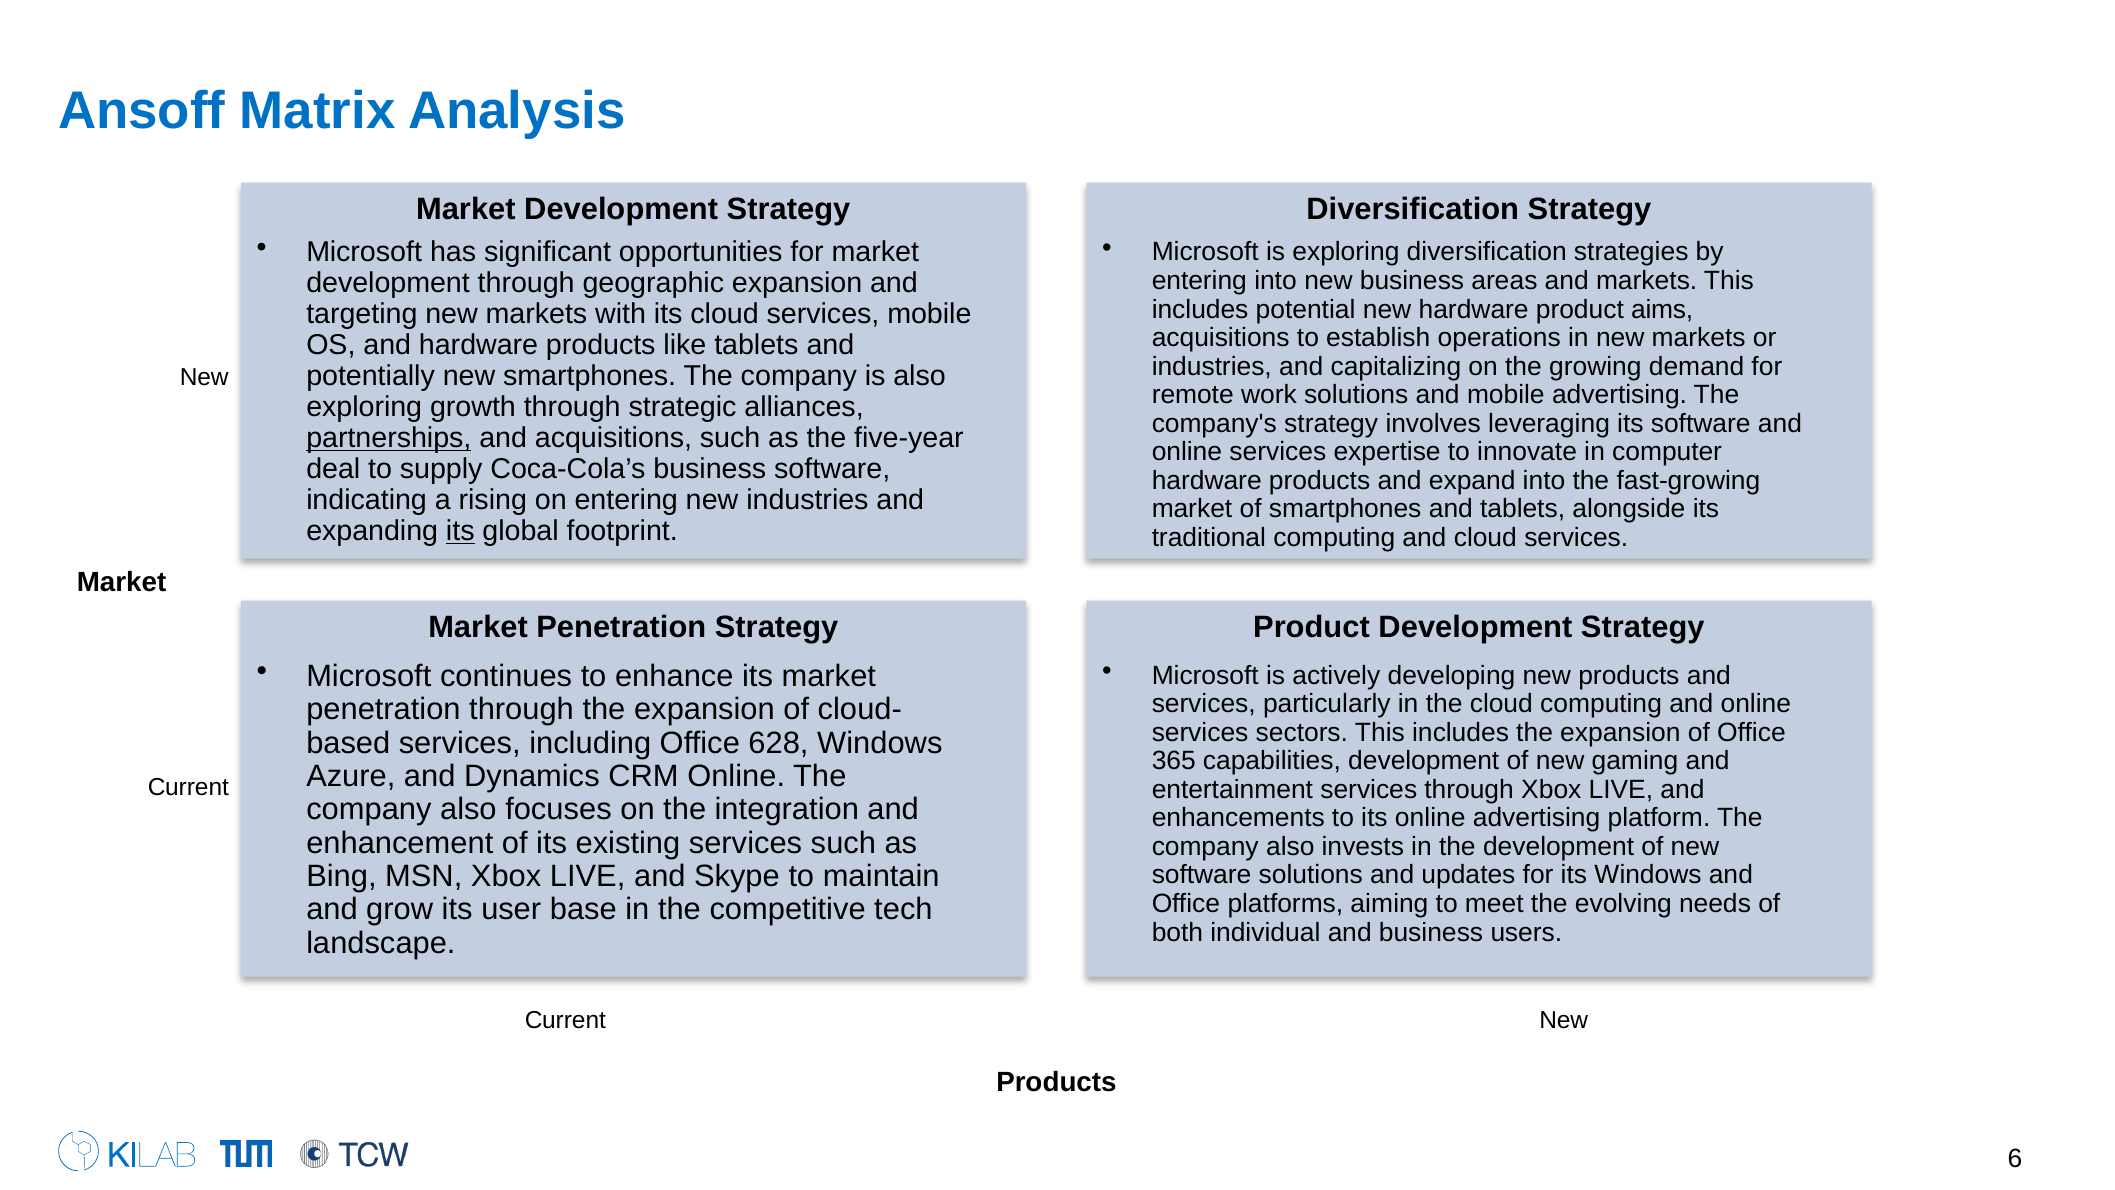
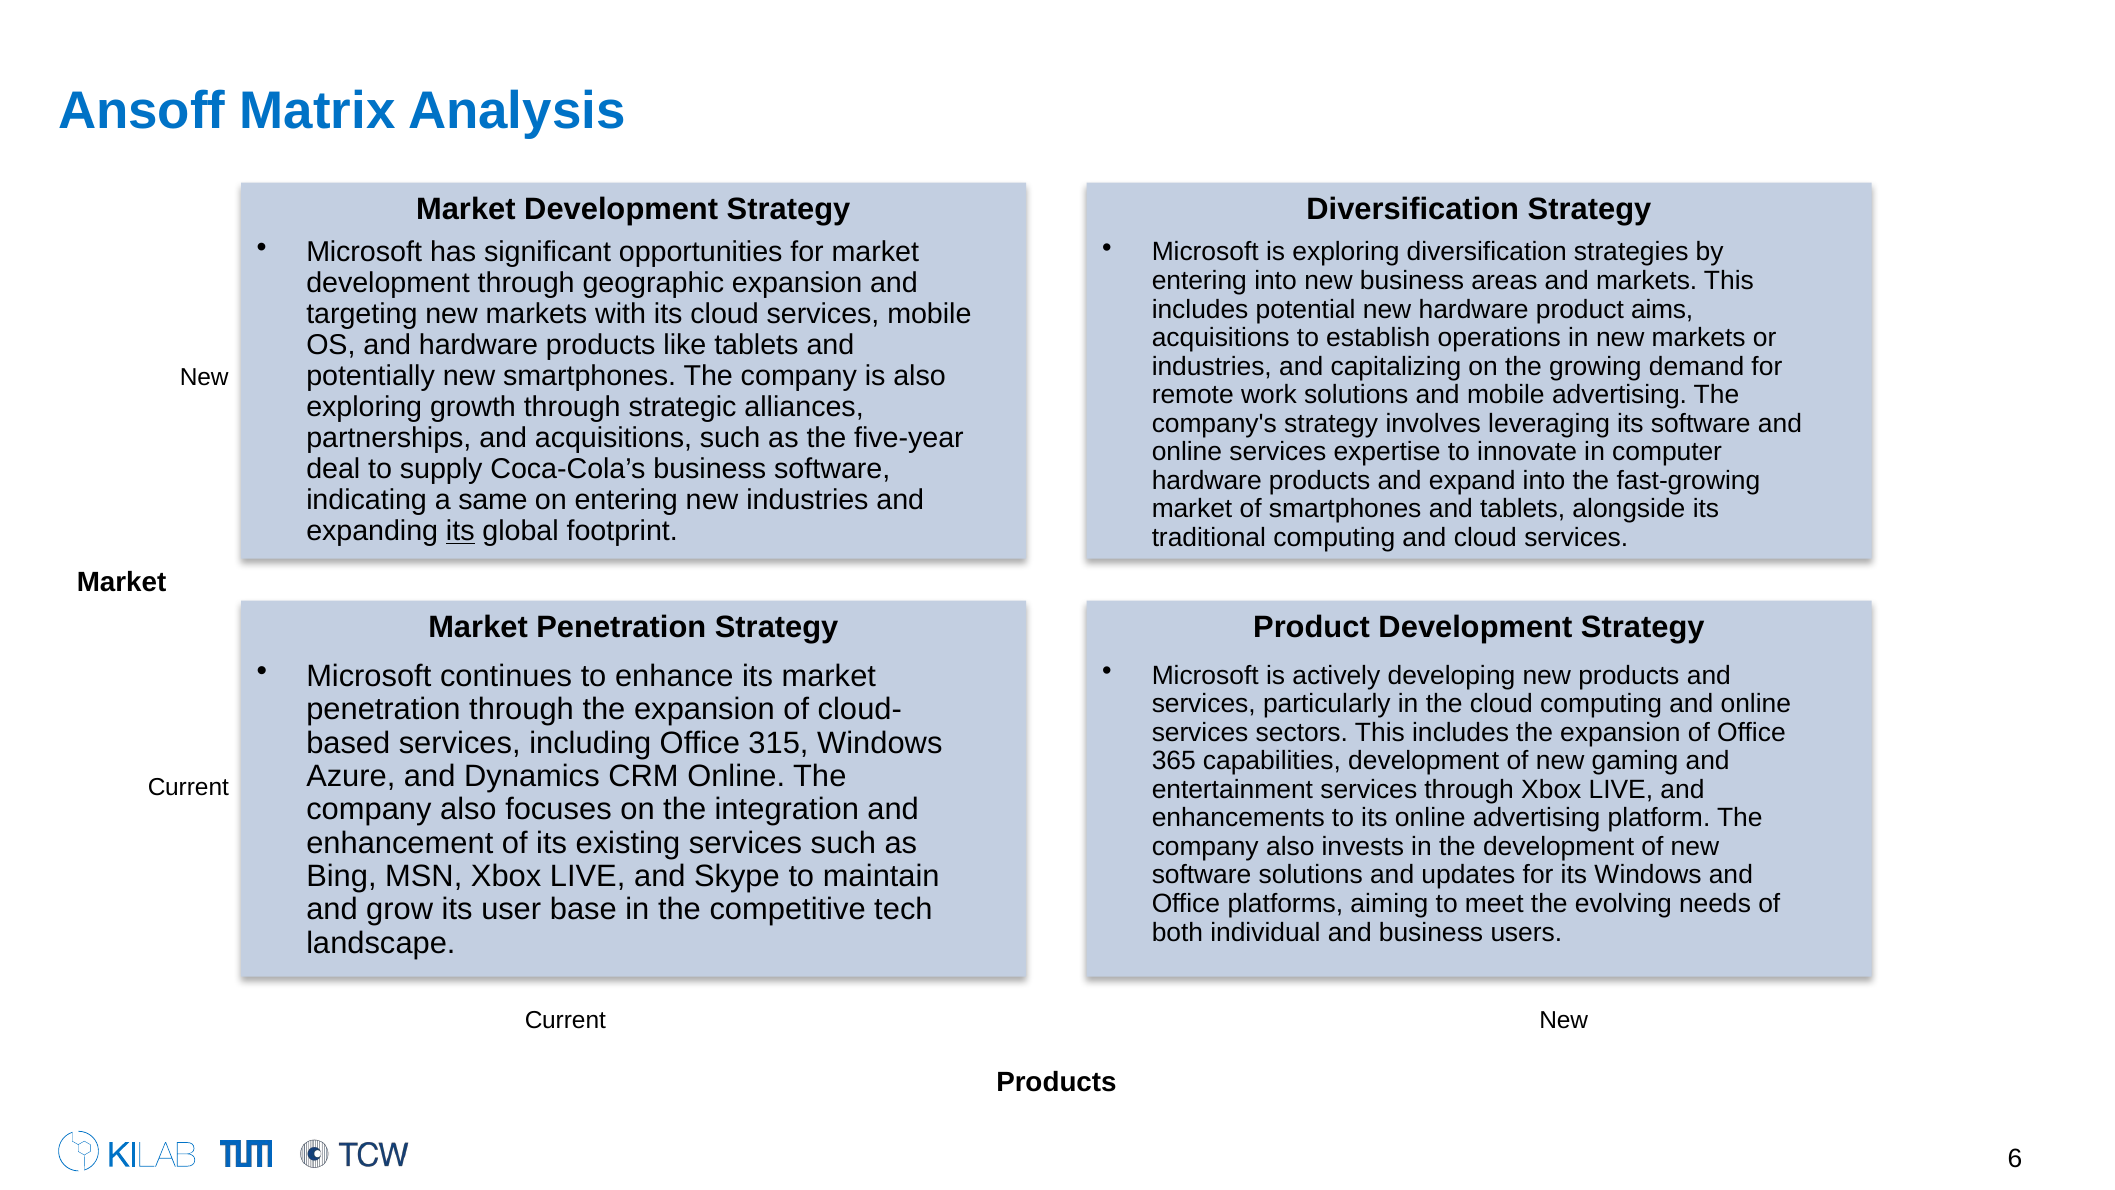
partnerships underline: present -> none (389, 438)
rising: rising -> same (493, 500)
628: 628 -> 315 (778, 743)
